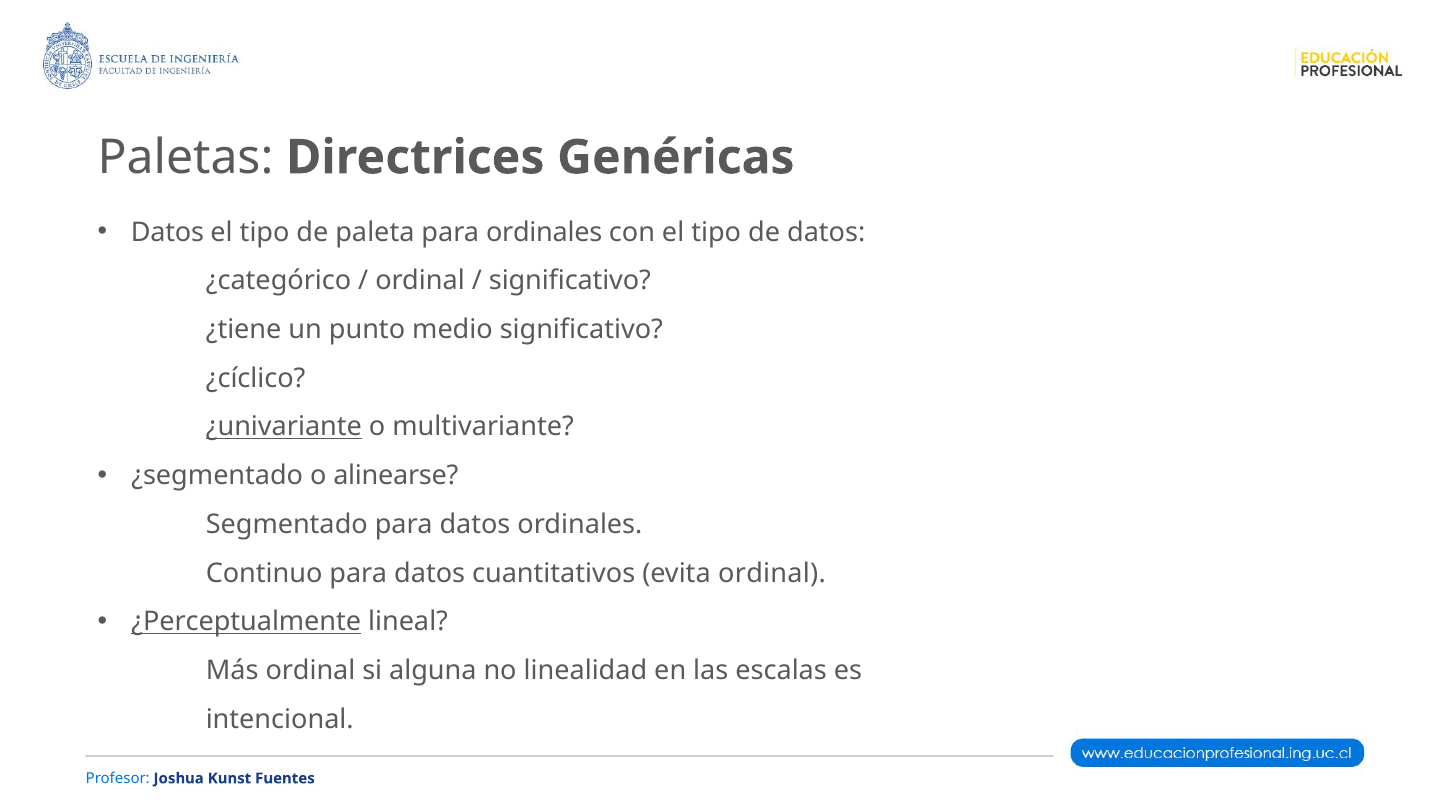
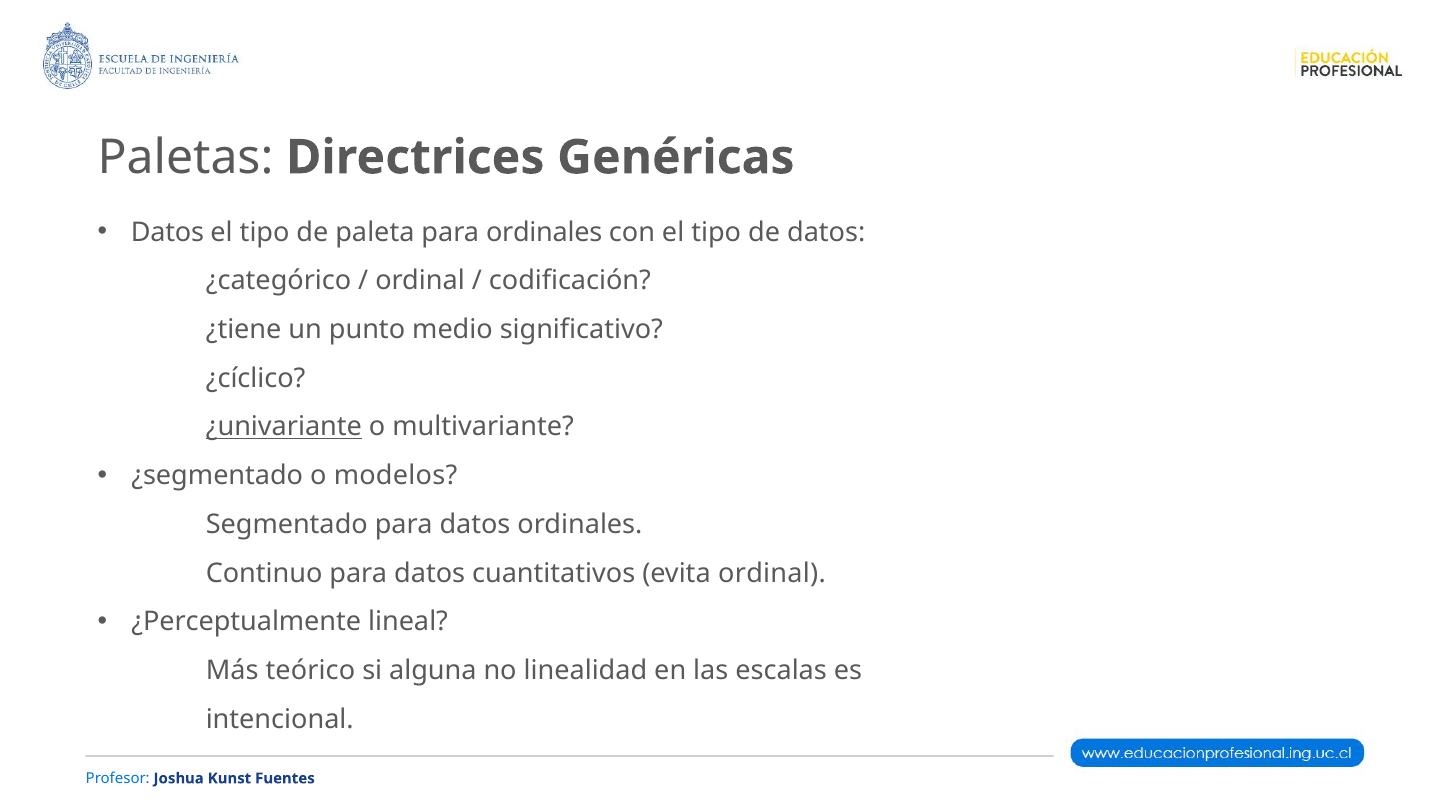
significativo: significativo -> codificación (570, 281)
alinearse: alinearse -> modelos (396, 476)
¿Perceptualmente underline: present -> none (246, 622)
Más ordinal: ordinal -> teórico (310, 671)
